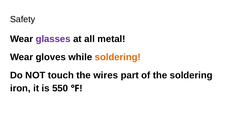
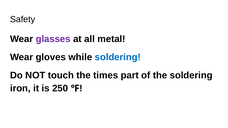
soldering colour: orange -> blue (118, 57)
wires: wires -> times (106, 75)
550: 550 -> 250 (60, 89)
